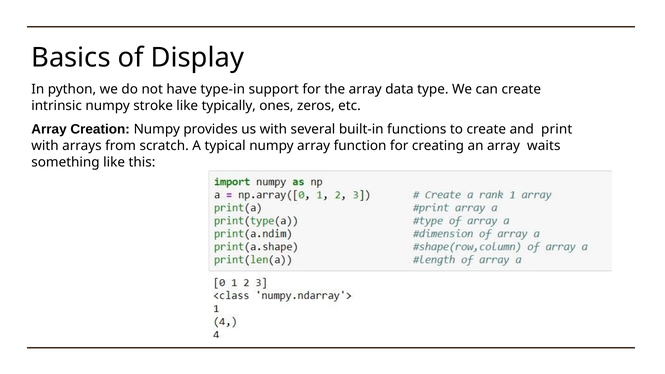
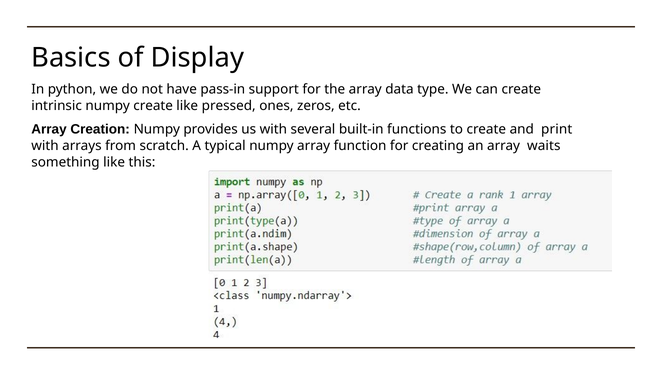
type-in: type-in -> pass-in (223, 89)
numpy stroke: stroke -> create (153, 106)
typically: typically -> pressed (229, 106)
